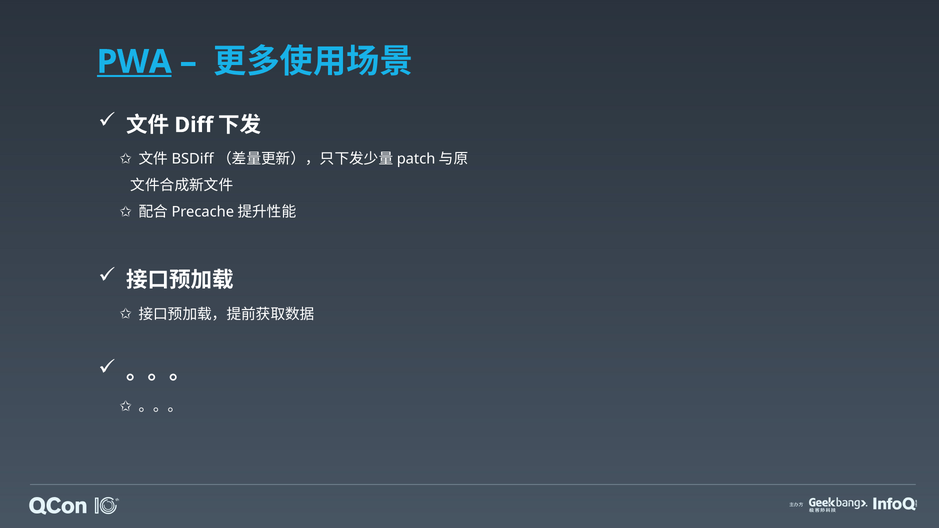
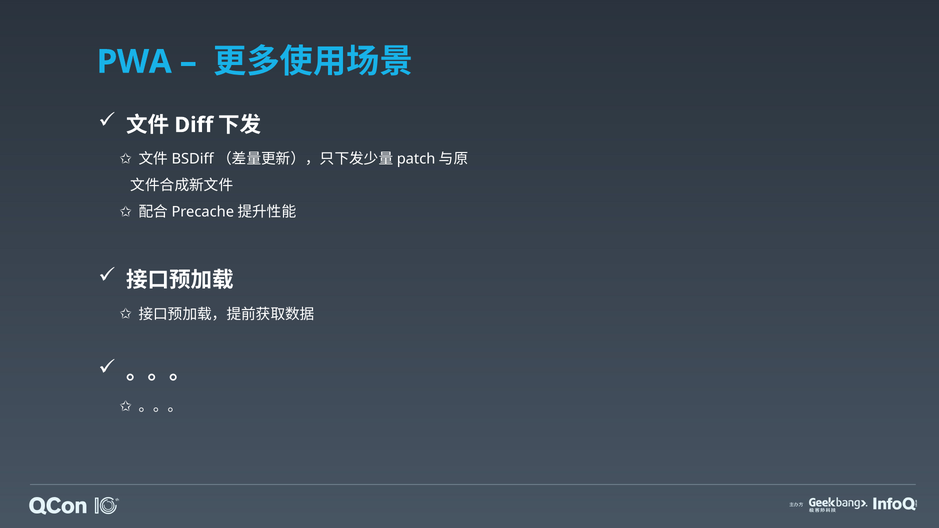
PWA underline: present -> none (134, 62)
